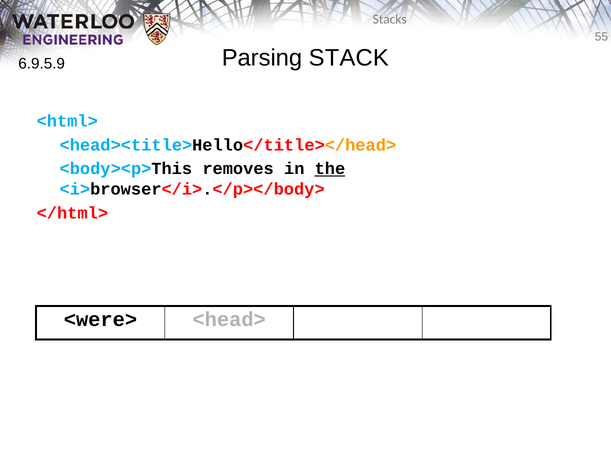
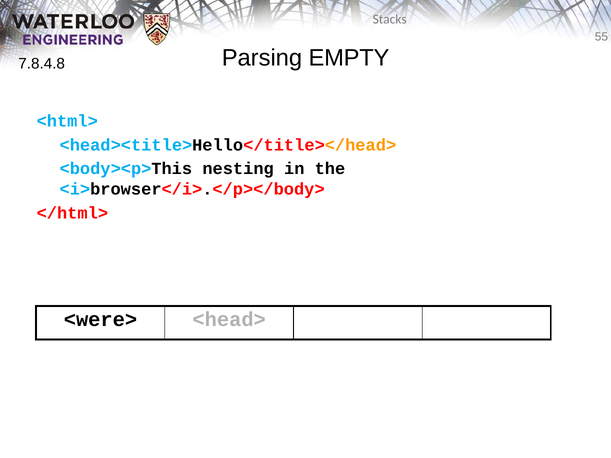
STACK: STACK -> EMPTY (349, 58)
6.9.5.9: 6.9.5.9 -> 7.8.4.8 (42, 64)
removes: removes -> nesting (238, 169)
the underline: present -> none (330, 169)
